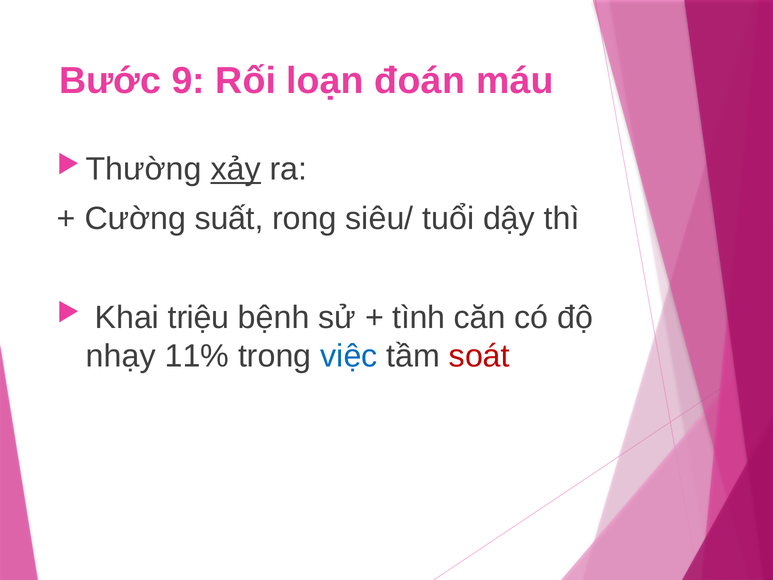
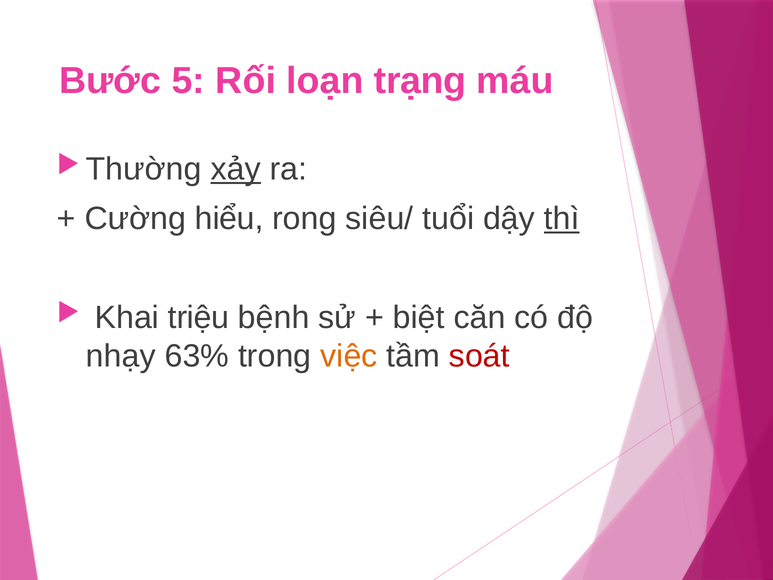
9: 9 -> 5 (188, 81)
đoán: đoán -> trạng (420, 81)
suất: suất -> hiểu (229, 219)
thì underline: none -> present (562, 219)
tình: tình -> biệt (419, 317)
11%: 11% -> 63% (197, 356)
việc colour: blue -> orange (349, 356)
